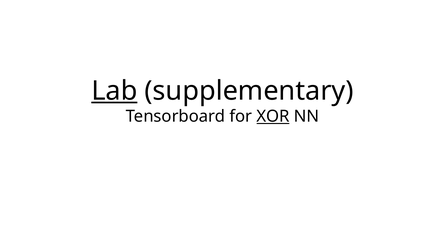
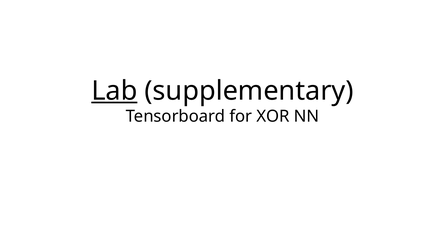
XOR underline: present -> none (273, 117)
